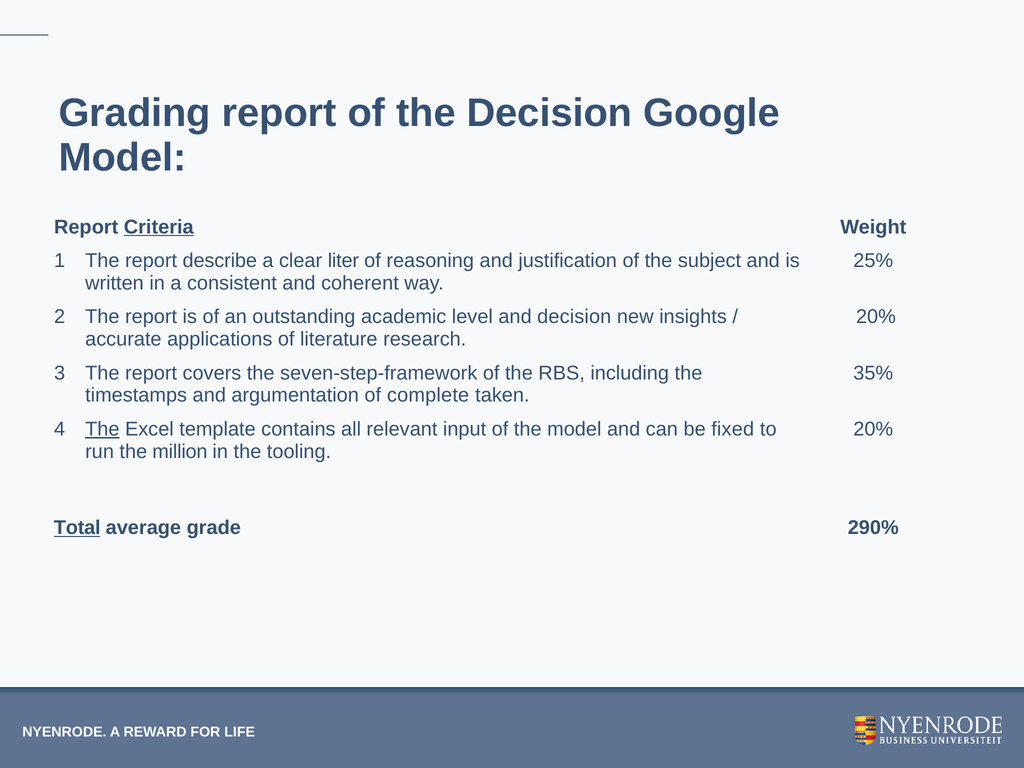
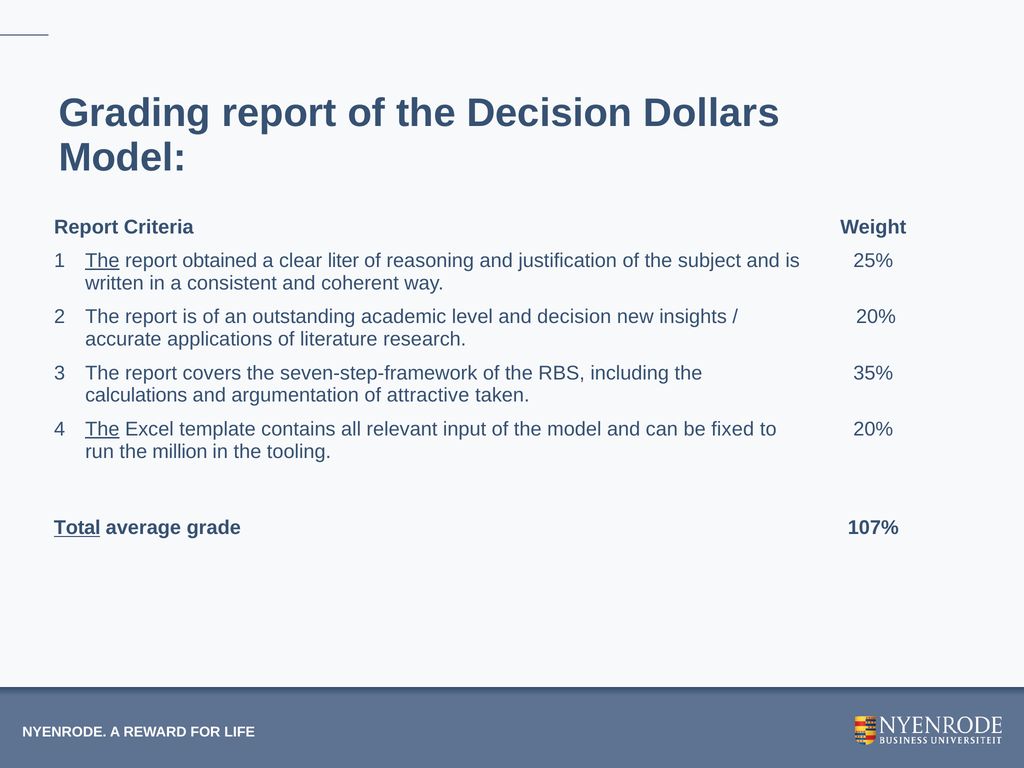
Google: Google -> Dollars (712, 113)
Criteria underline: present -> none (159, 227)
The underline: none -> present (102, 261)
describe: describe -> obtained (220, 261)
timestamps: timestamps -> calculations (136, 395)
complete: complete -> attractive (428, 395)
290%: 290% -> 107% (873, 528)
